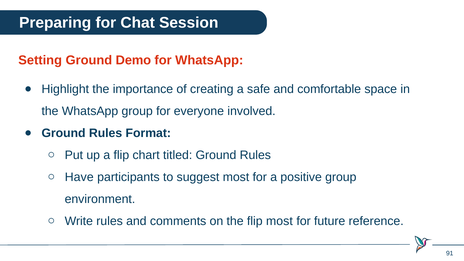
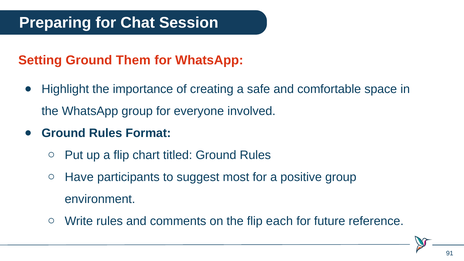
Demo: Demo -> Them (133, 60)
flip most: most -> each (279, 221)
